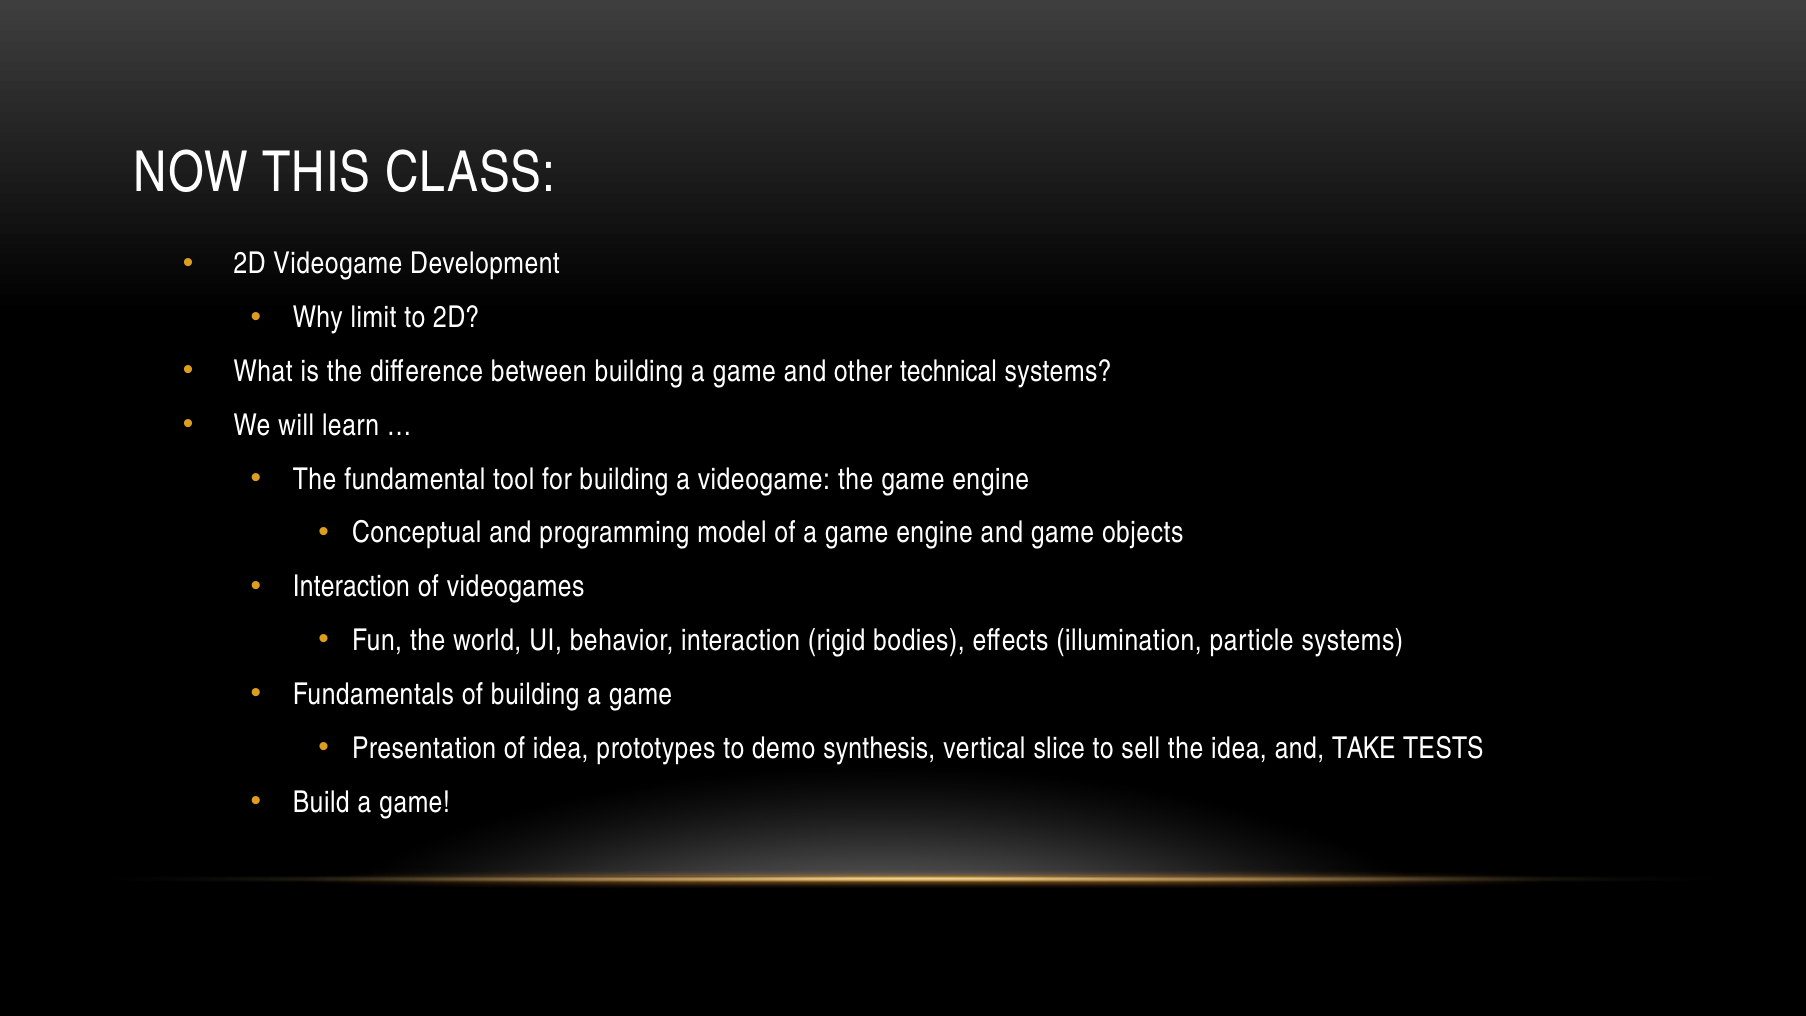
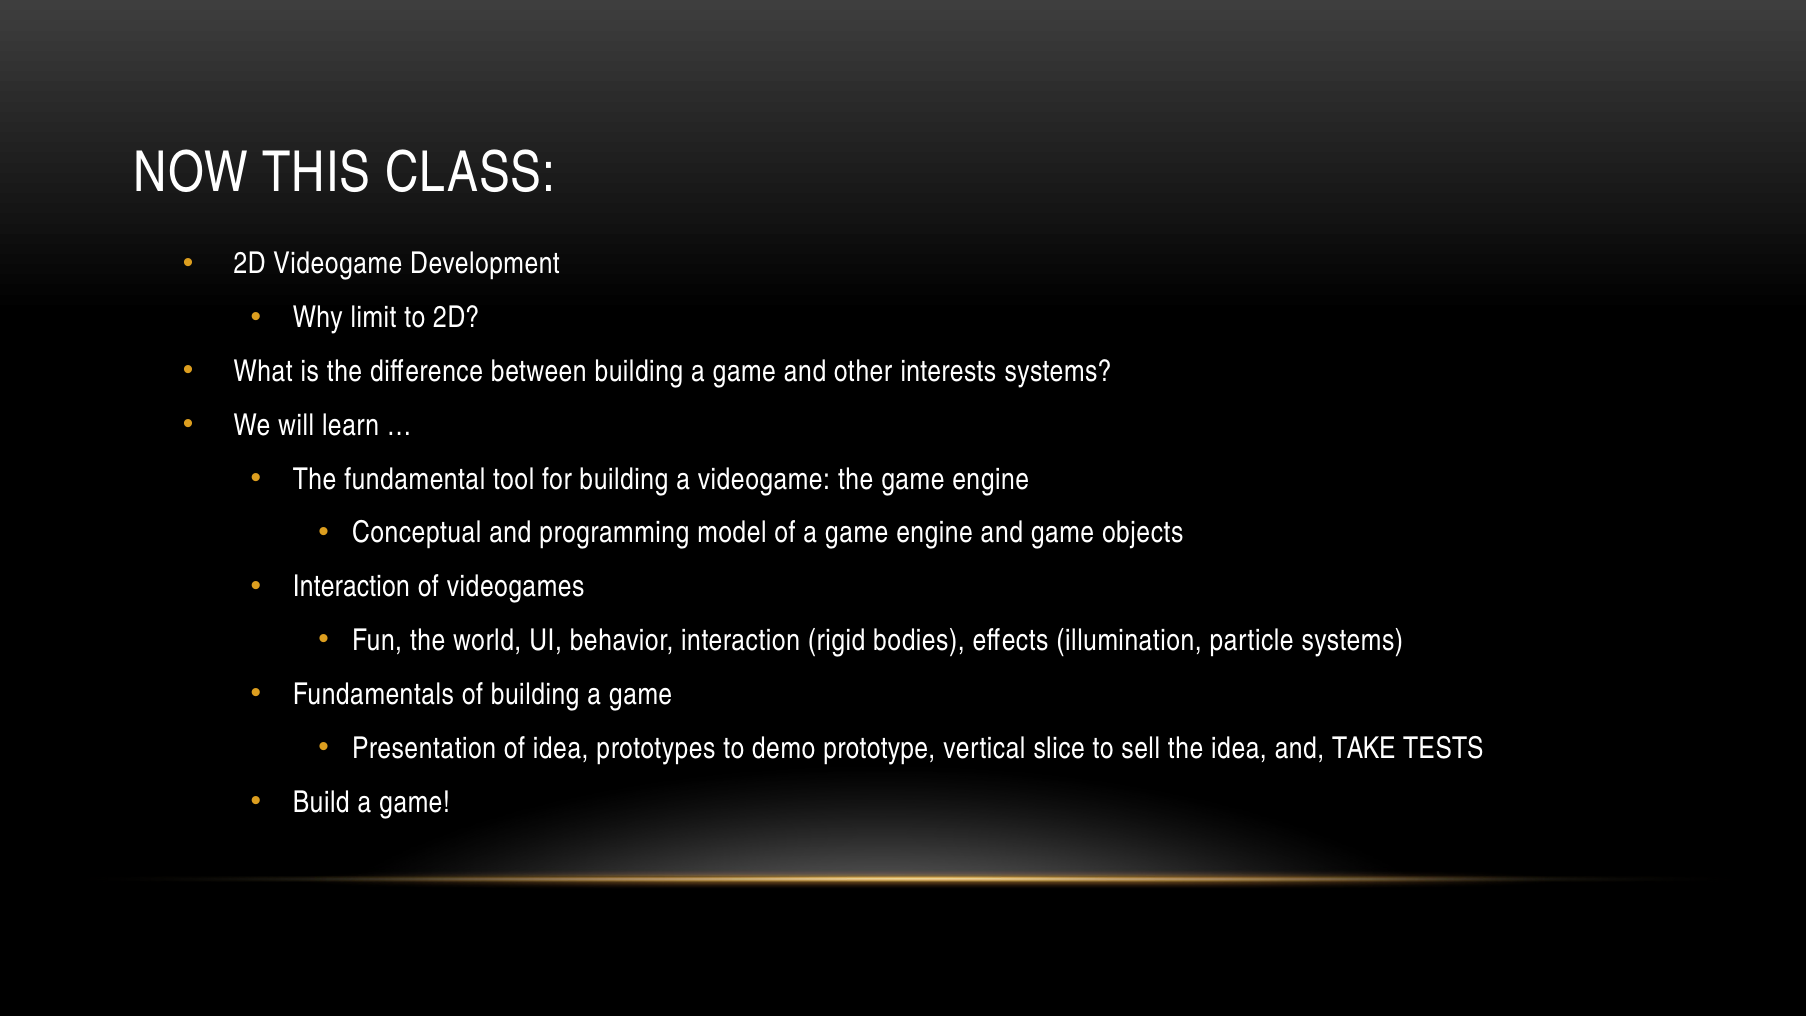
technical: technical -> interests (948, 372)
synthesis: synthesis -> prototype (879, 748)
